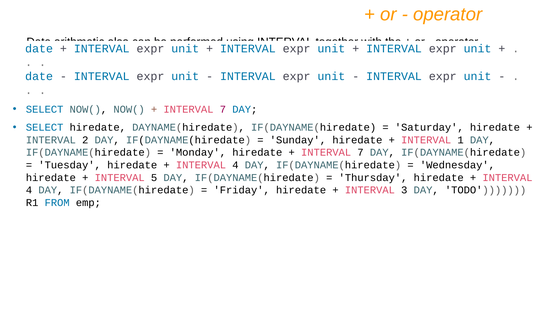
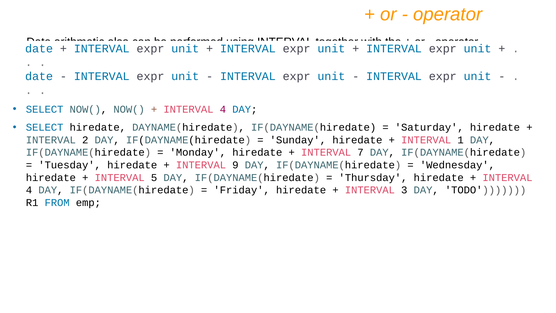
7: 7 -> 4 (223, 109)
4: 4 -> 9 (235, 165)
